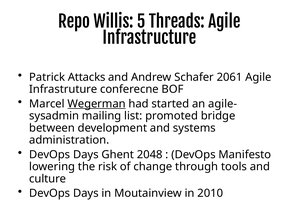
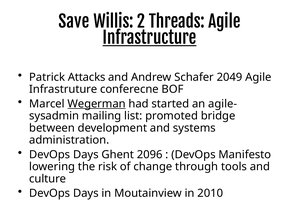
Repo: Repo -> Save (74, 22)
5: 5 -> 2 (141, 22)
Infrastructure underline: none -> present (149, 38)
2061: 2061 -> 2049 (230, 77)
2048: 2048 -> 2096 (150, 155)
